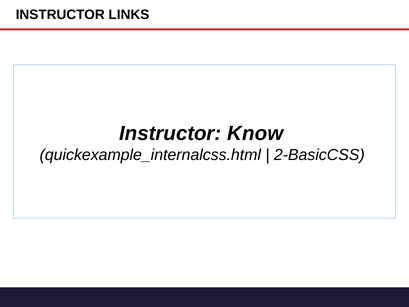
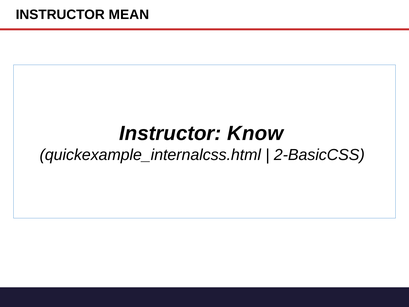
LINKS: LINKS -> MEAN (129, 15)
